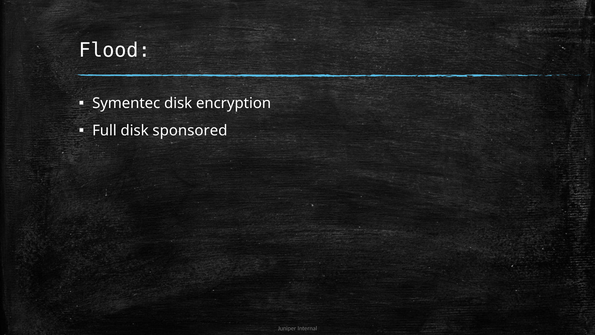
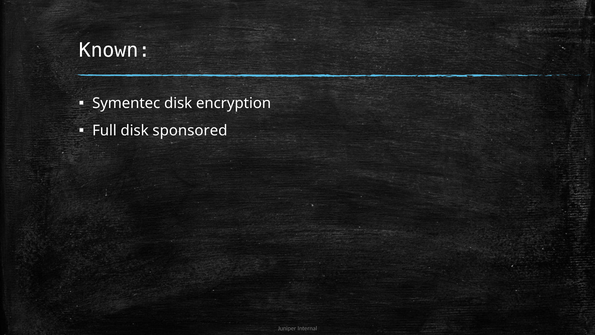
Flood: Flood -> Known (115, 50)
